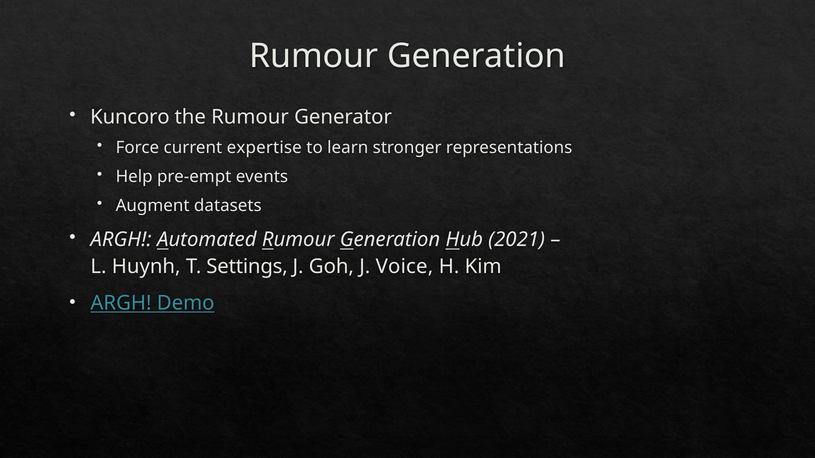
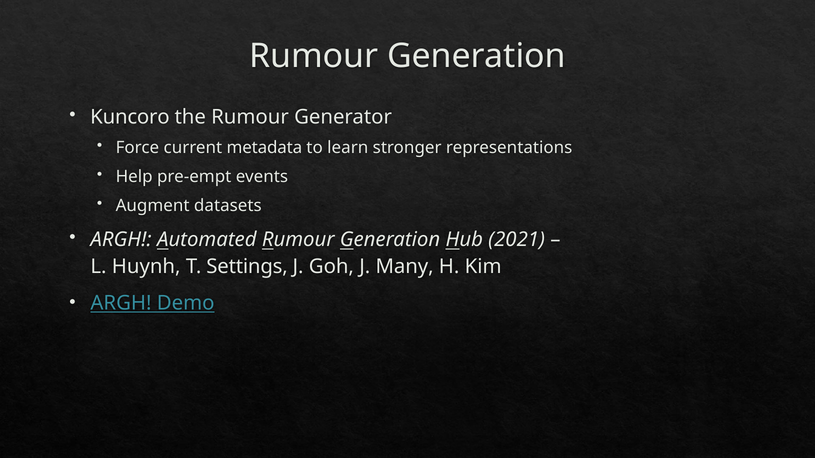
expertise: expertise -> metadata (264, 148)
Voice: Voice -> Many (405, 267)
